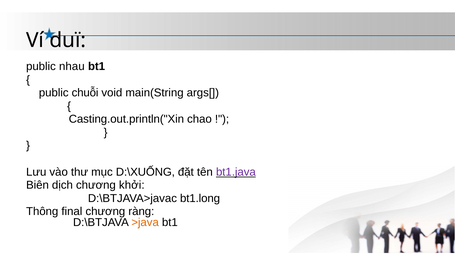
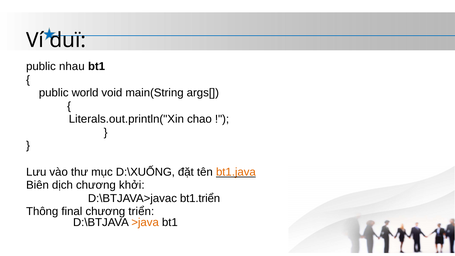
chuỗi: chuỗi -> world (85, 93)
Casting.out.println("Xin: Casting.out.println("Xin -> Literals.out.println("Xin (126, 119)
bt1.java colour: purple -> orange (236, 172)
bt1.long: bt1.long -> bt1.triển (200, 198)
ràng: ràng -> triển (141, 211)
